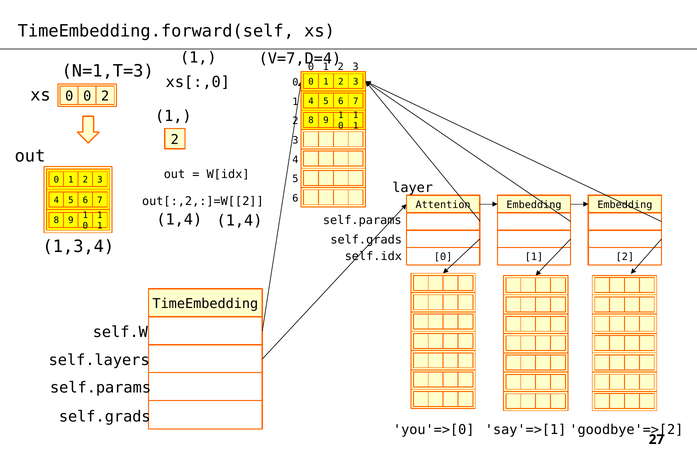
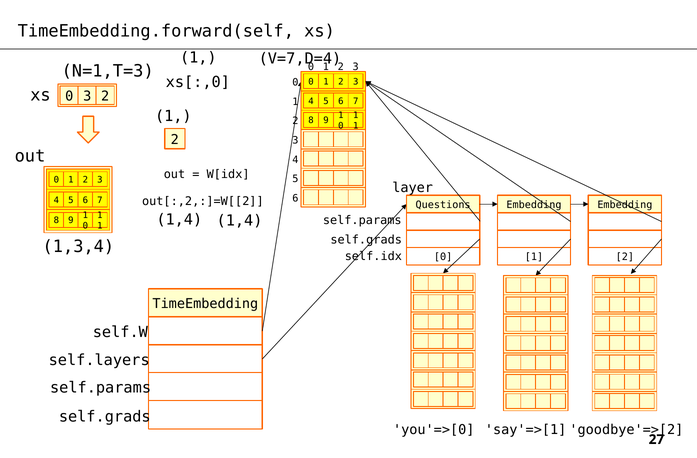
0 0: 0 -> 3 (87, 96)
Attention: Attention -> Questions (443, 205)
